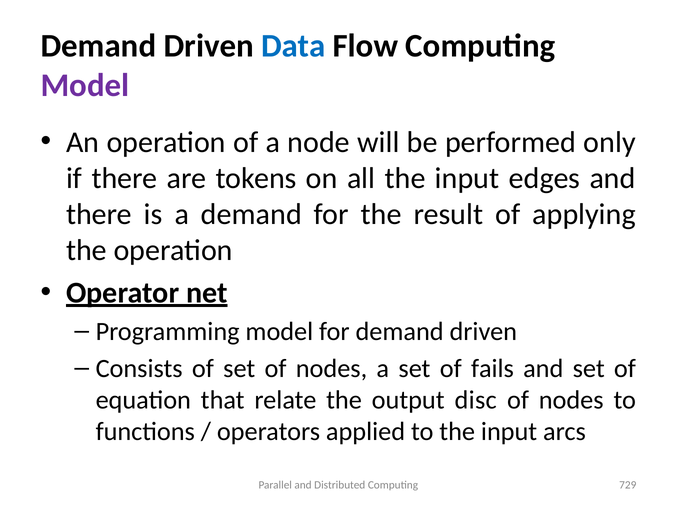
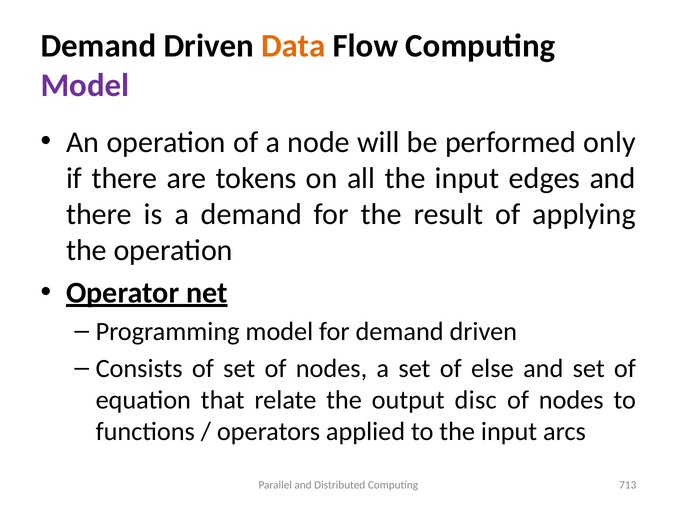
Data colour: blue -> orange (293, 46)
fails: fails -> else (492, 368)
729: 729 -> 713 (628, 485)
